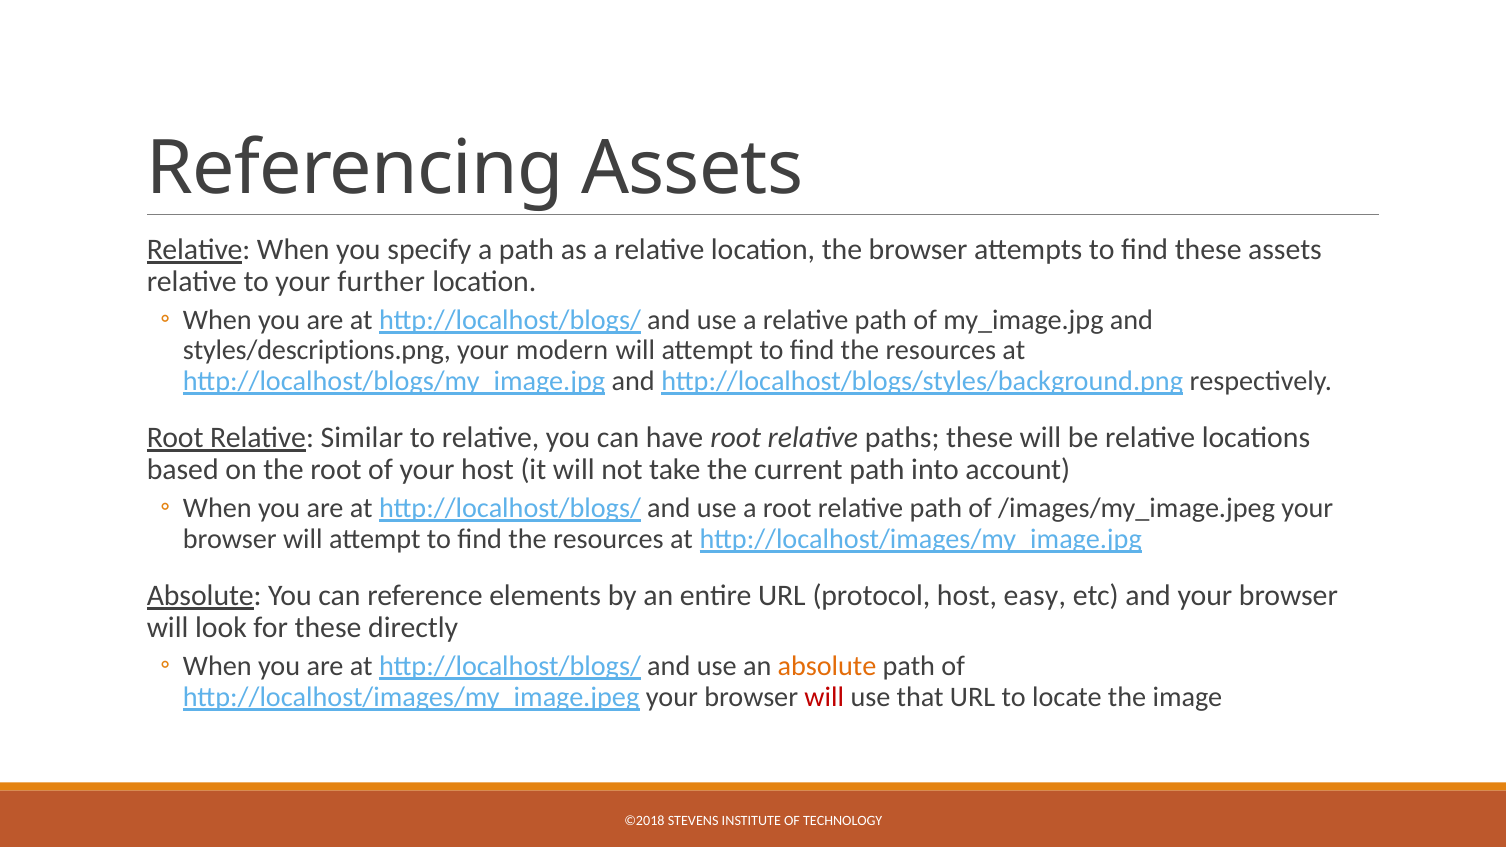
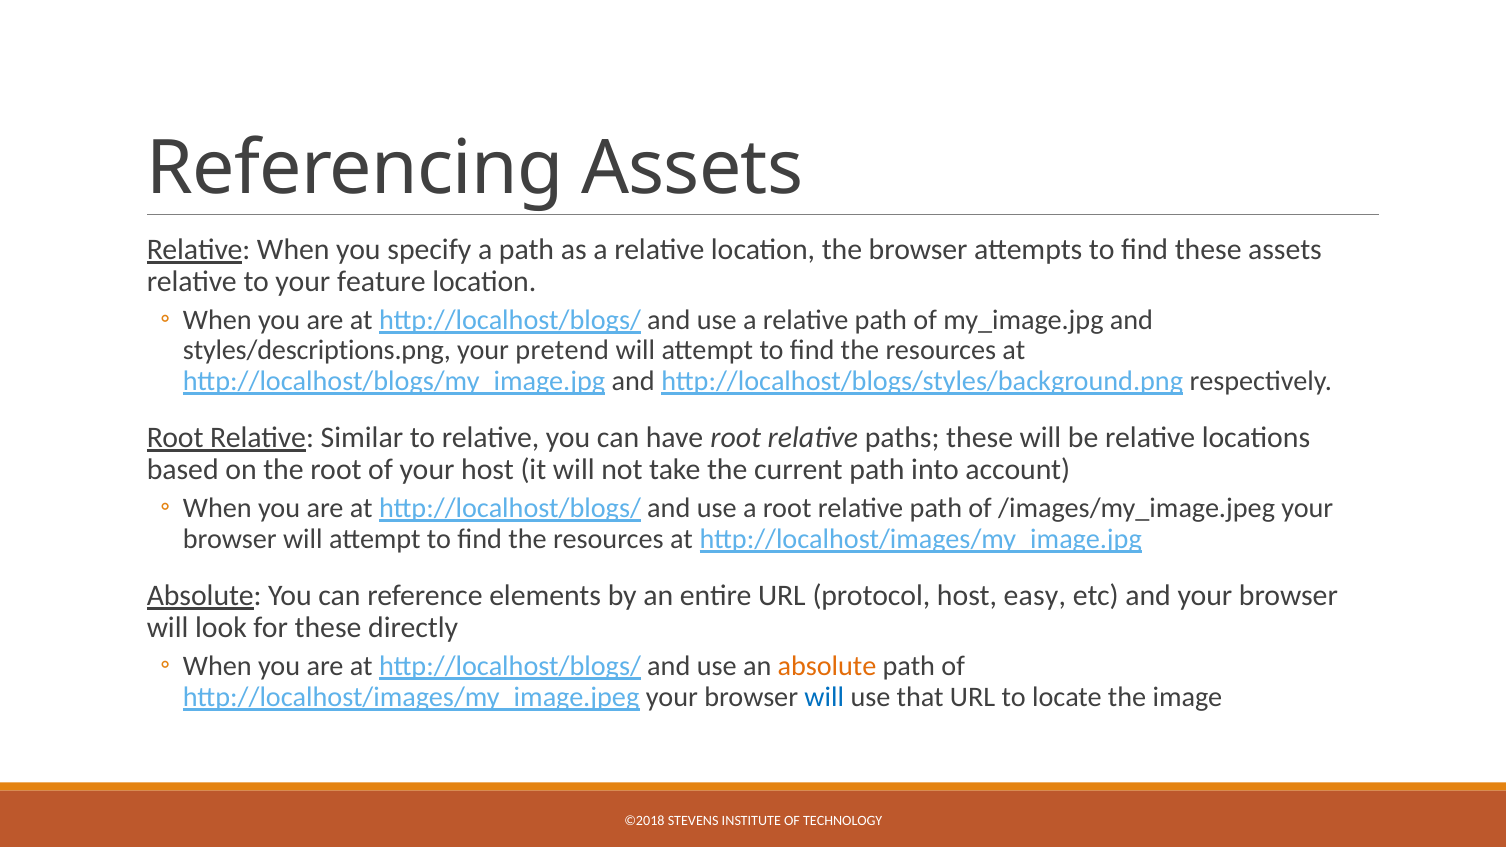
further: further -> feature (381, 282)
modern: modern -> pretend (562, 350)
will colour: red -> blue (824, 697)
